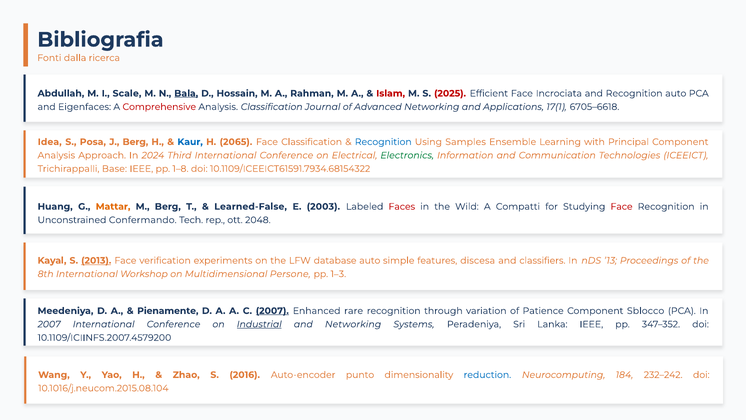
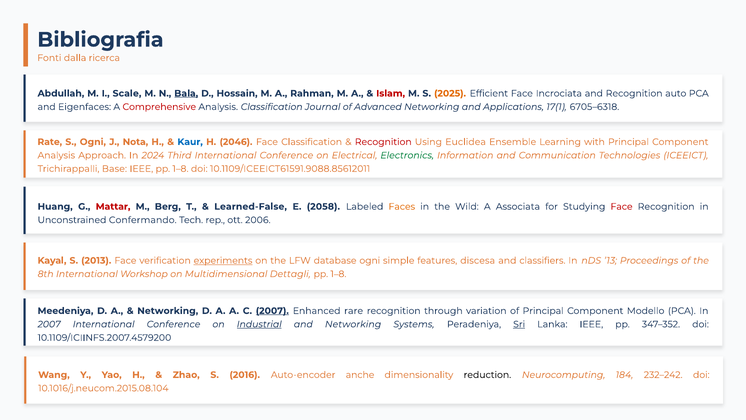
2025 colour: red -> orange (450, 93)
6705–6618: 6705–6618 -> 6705–6318 (594, 107)
Idea: Idea -> Rate (50, 142)
S Posa: Posa -> Ogni (93, 142)
J Berg: Berg -> Nota (135, 142)
2065: 2065 -> 2046 (236, 142)
Recognition colour: blue -> red (383, 142)
Samples: Samples -> Euclidea (466, 142)
10.1109/ICEEICT61591.7934.68154322: 10.1109/ICEEICT61591.7934.68154322 -> 10.1109/ICEEICT61591.9088.85612011 (290, 169)
Mattar colour: orange -> red (113, 206)
2003: 2003 -> 2058 (323, 206)
Faces colour: red -> orange (402, 206)
Compatti: Compatti -> Associata (518, 206)
2048: 2048 -> 2006 (258, 220)
2013 underline: present -> none (96, 260)
experiments underline: none -> present (223, 260)
database auto: auto -> ogni (370, 260)
Persone: Persone -> Dettagli (290, 274)
1–3: 1–3 -> 1–8 (338, 274)
Pienamente: Pienamente -> Networking (168, 311)
of Patience: Patience -> Principal (543, 311)
Sblocco: Sblocco -> Modello (646, 311)
Sri underline: none -> present (519, 324)
punto: punto -> anche (360, 375)
reduction colour: blue -> black (487, 375)
